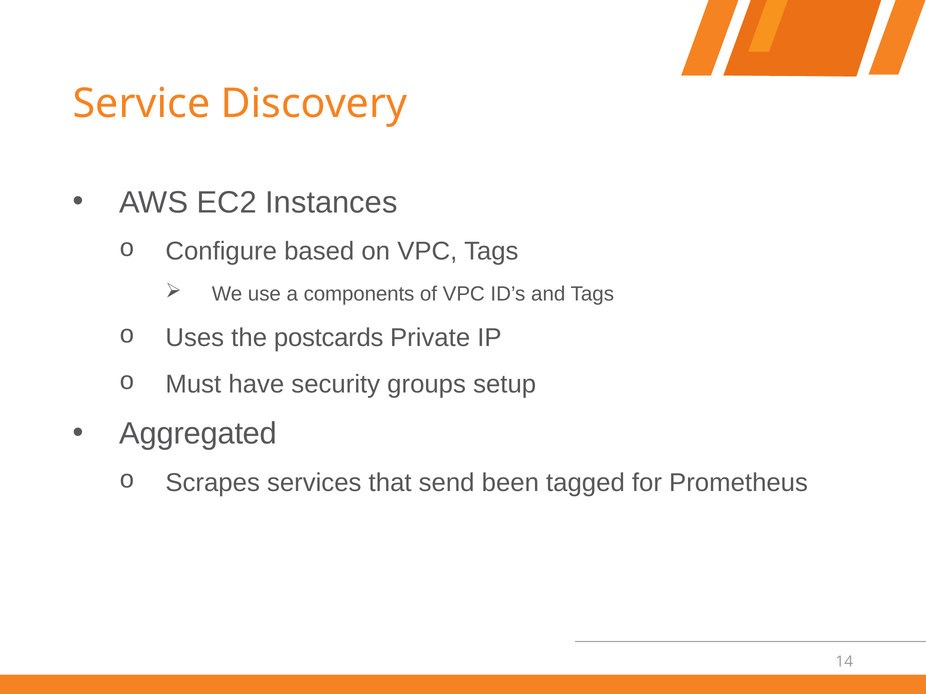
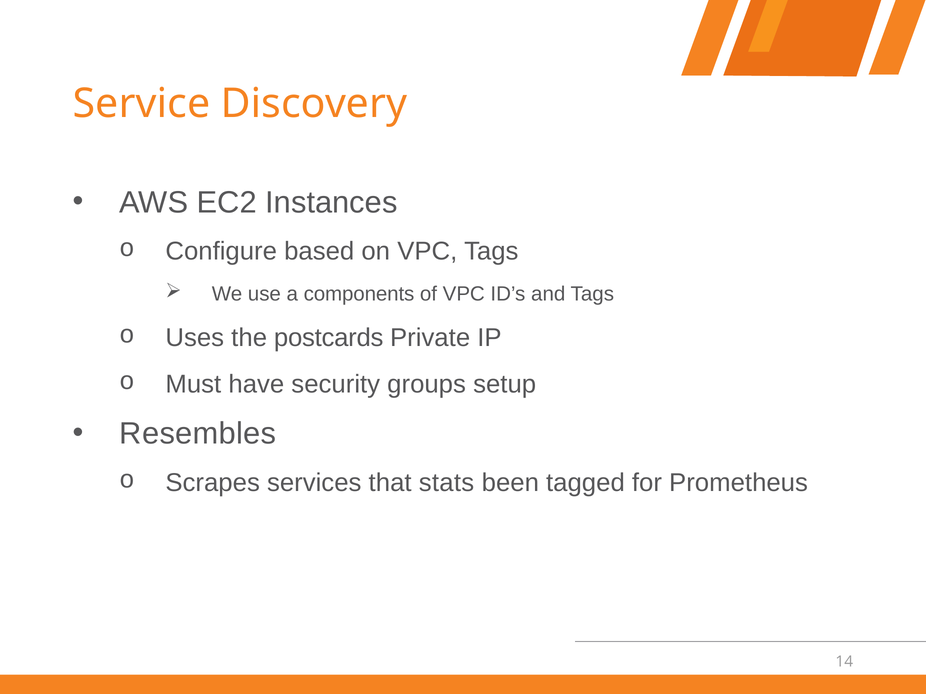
Aggregated: Aggregated -> Resembles (198, 434)
send: send -> stats (446, 483)
